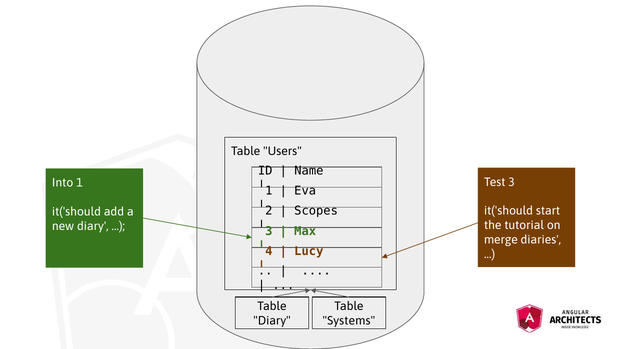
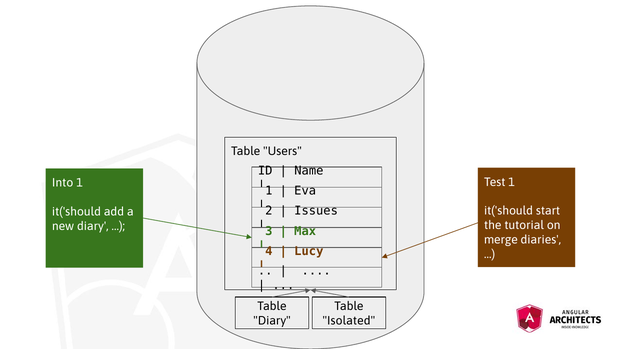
Test 3: 3 -> 1 (512, 182)
Scopes: Scopes -> Issues (316, 211)
Systems: Systems -> Isolated (349, 321)
